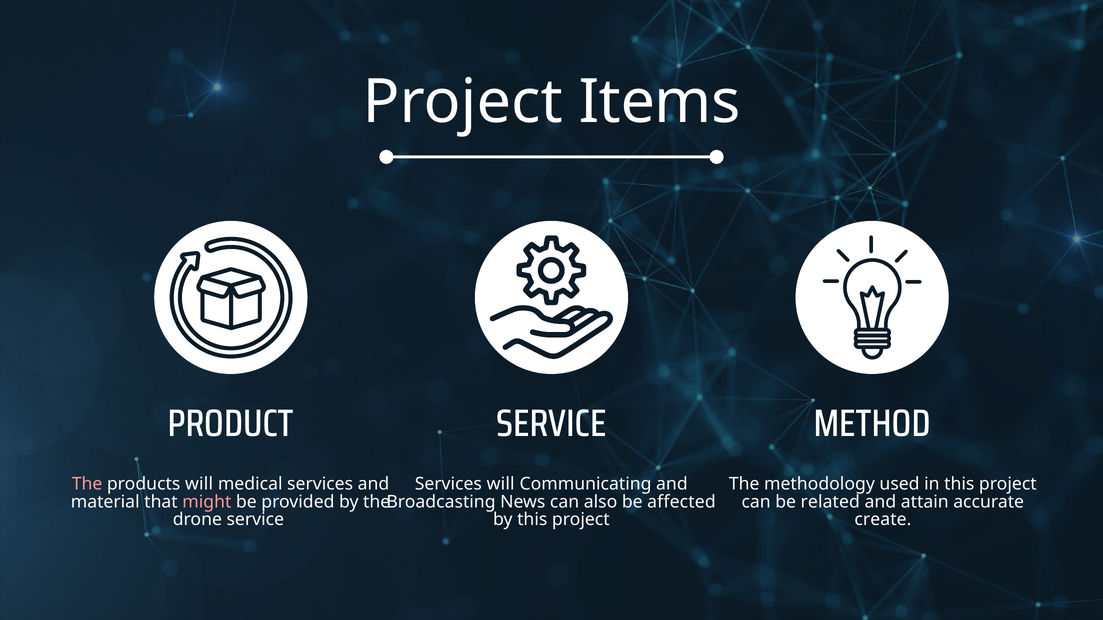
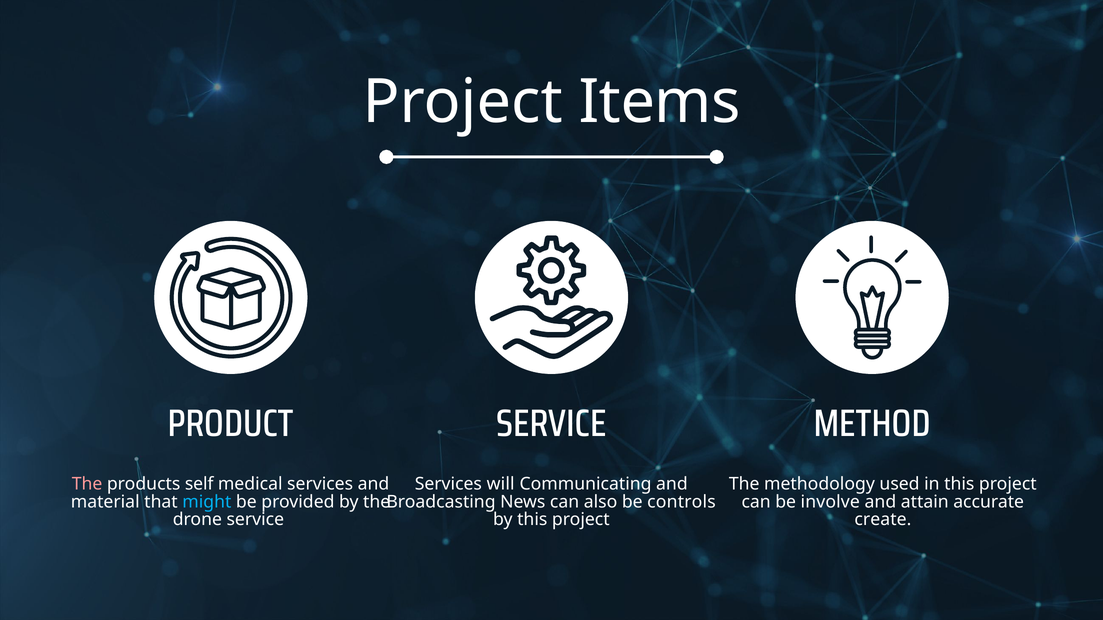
products will: will -> self (199, 484)
might colour: pink -> light blue (207, 502)
affected: affected -> controls (681, 502)
related: related -> involve (830, 502)
